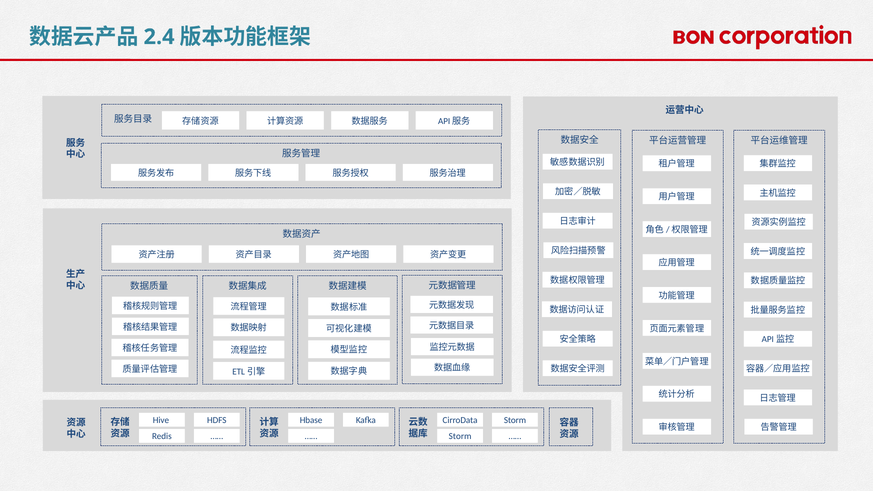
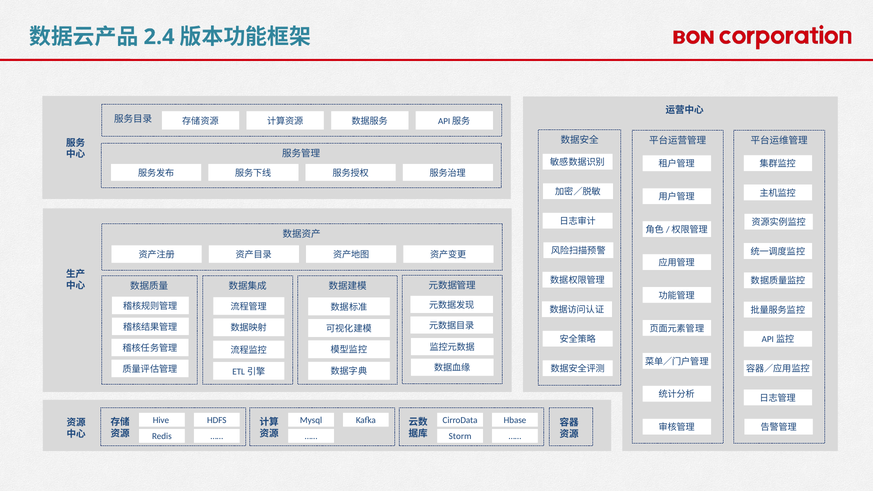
Hbase: Hbase -> Mysql (311, 420)
CirroData Storm: Storm -> Hbase (515, 420)
